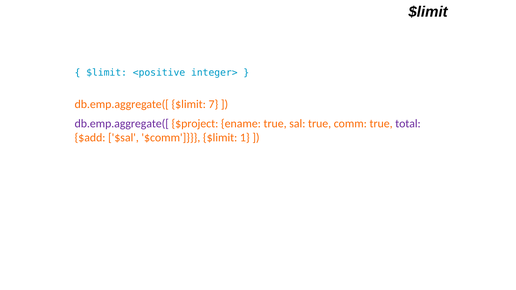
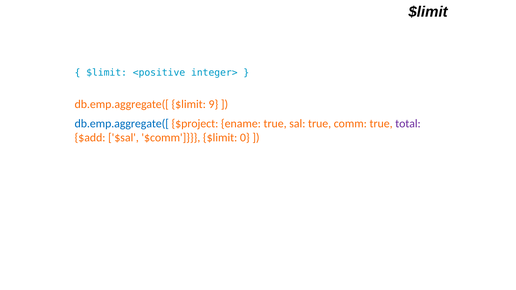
7: 7 -> 9 (213, 104)
db.emp.aggregate([ colour: purple -> blue (122, 124)
1: 1 -> 0 (245, 138)
